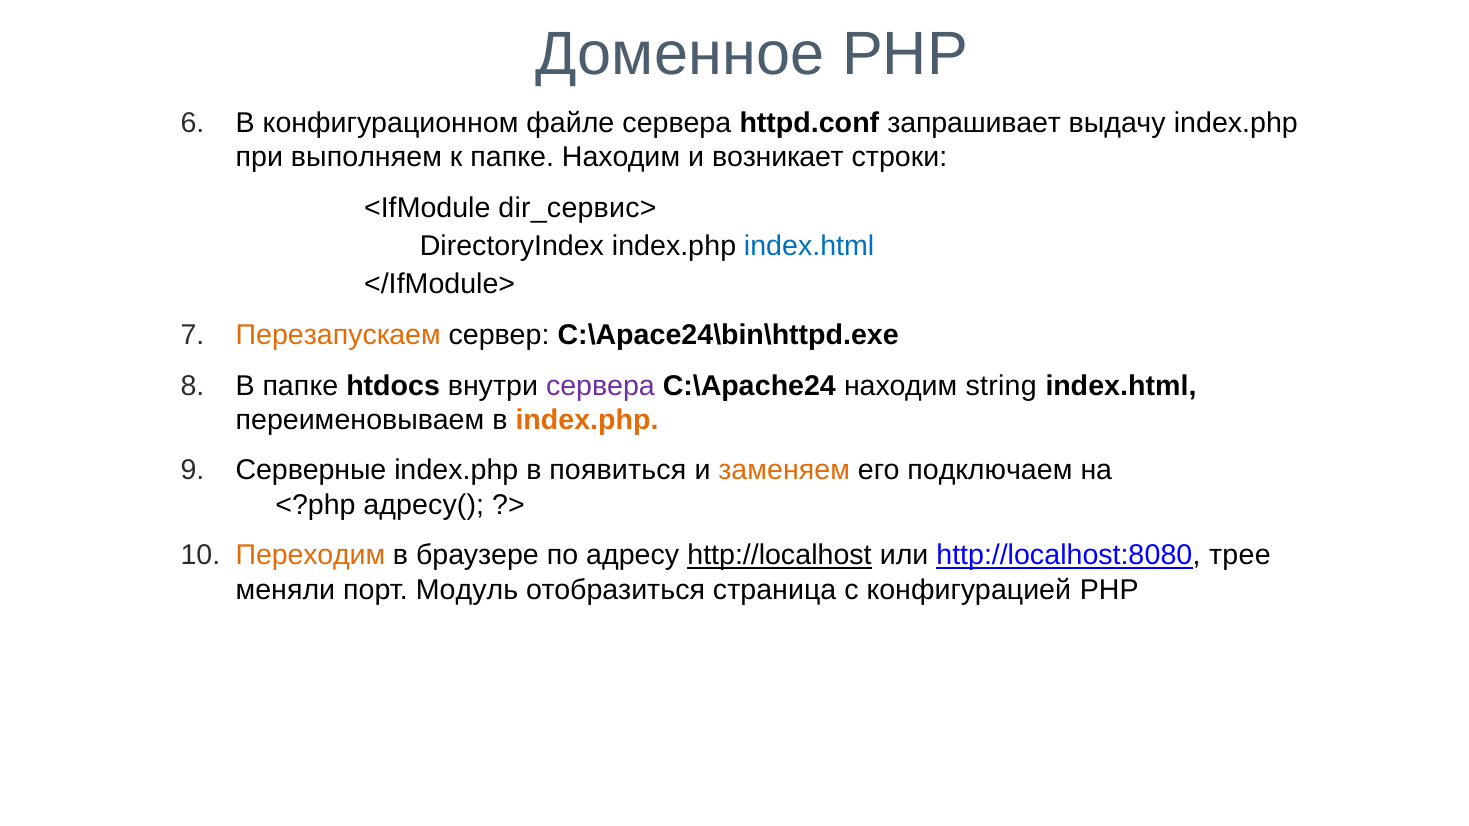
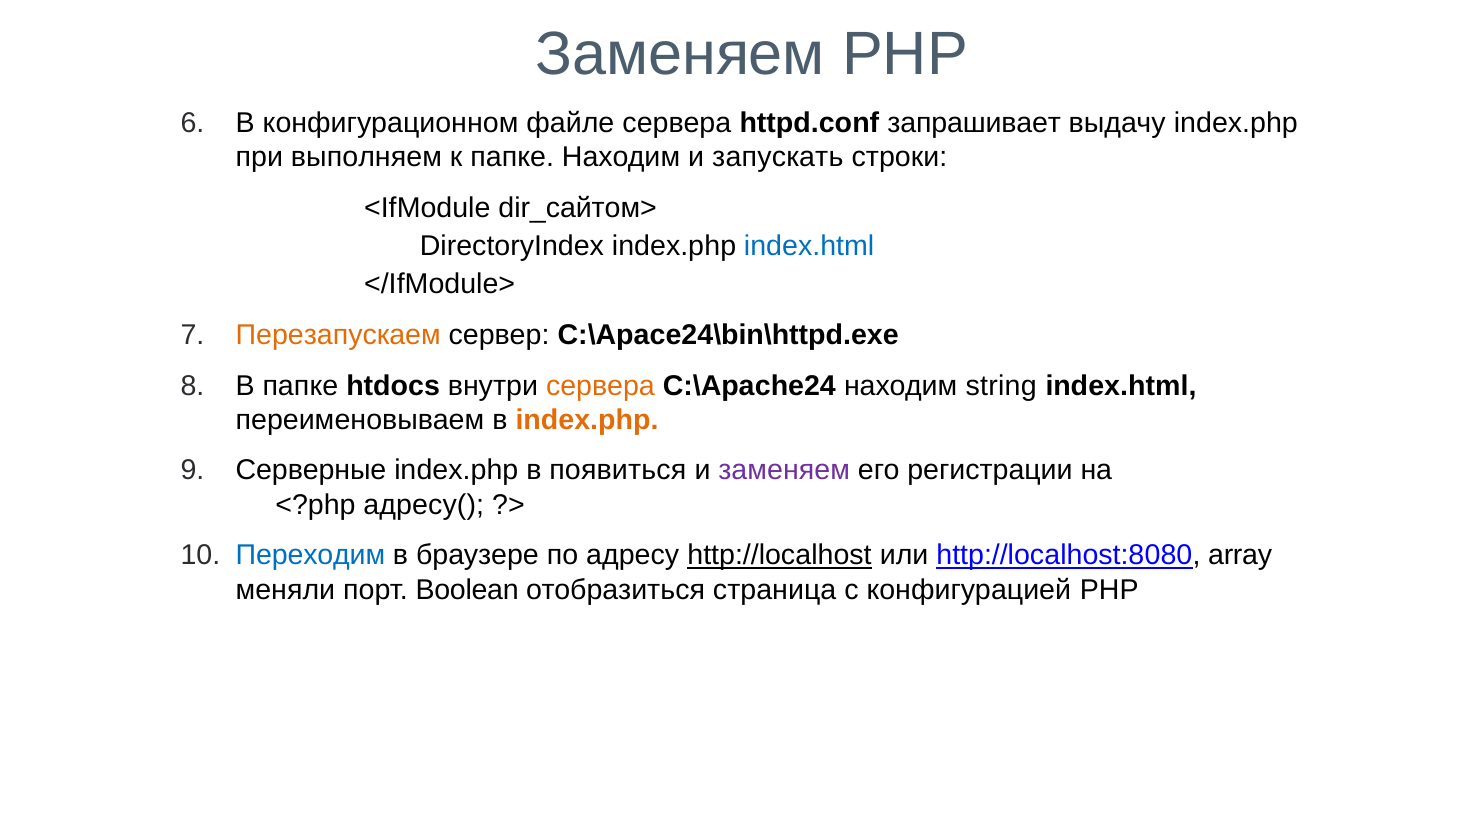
Доменное: Доменное -> Заменяем (680, 54)
возникает: возникает -> запускать (778, 157)
dir_сервис>: dir_сервис> -> dir_сайтом> (578, 208)
сервера colour: purple -> orange (600, 386)
заменяем colour: orange -> purple (784, 471)
подключаем: подключаем -> регистрации (990, 471)
Переходим colour: orange -> blue (310, 556)
трее: трее -> array (1240, 556)
Модуль: Модуль -> Boolean (467, 590)
